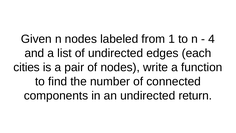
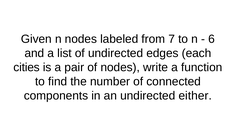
1: 1 -> 7 (172, 39)
4: 4 -> 6 (212, 39)
return: return -> either (195, 96)
